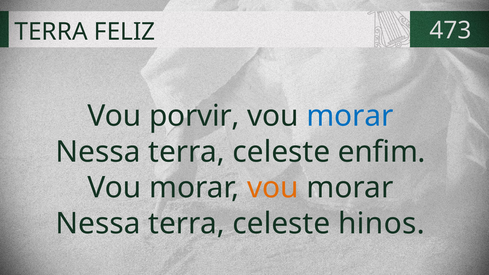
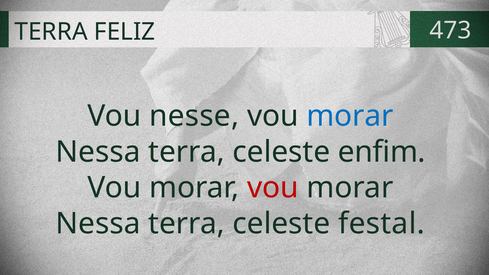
porvir: porvir -> nesse (194, 116)
vou colour: orange -> red (273, 188)
hinos: hinos -> festal (381, 224)
